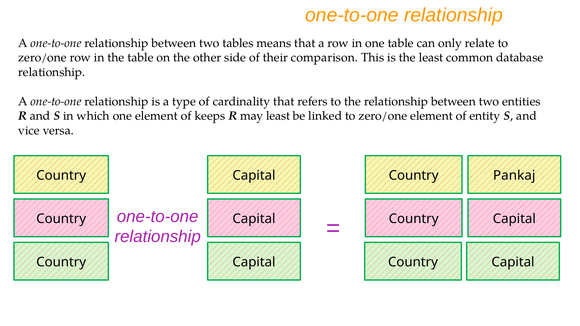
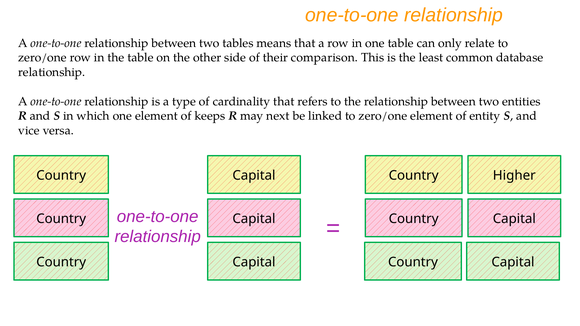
may least: least -> next (278, 116)
Pankaj: Pankaj -> Higher (514, 176)
